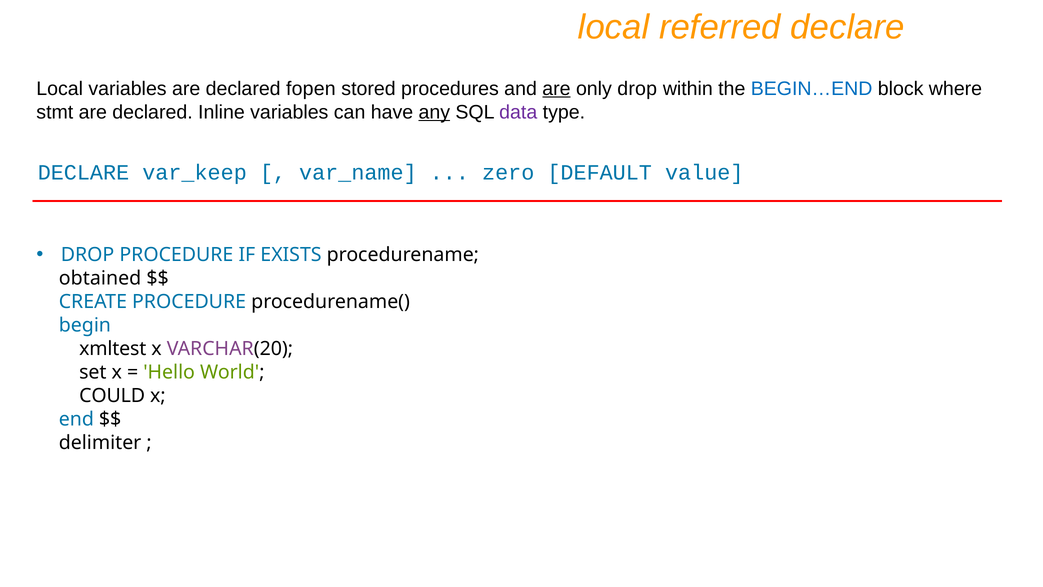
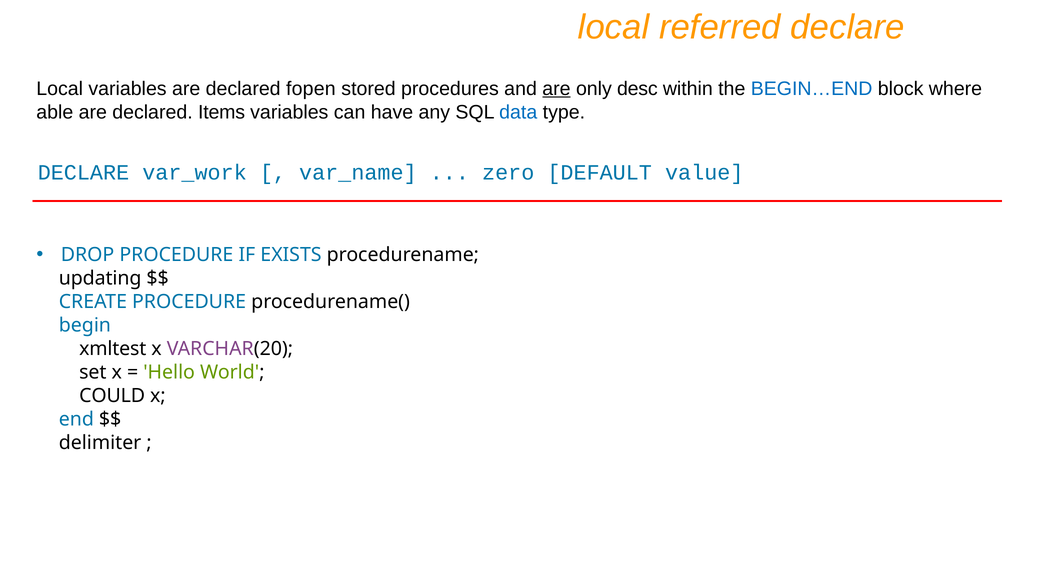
only drop: drop -> desc (637, 89)
stmt: stmt -> able (55, 112)
Inline: Inline -> Items (222, 112)
any underline: present -> none (434, 112)
data colour: purple -> blue (518, 112)
var_keep: var_keep -> var_work (195, 172)
obtained: obtained -> updating (100, 278)
